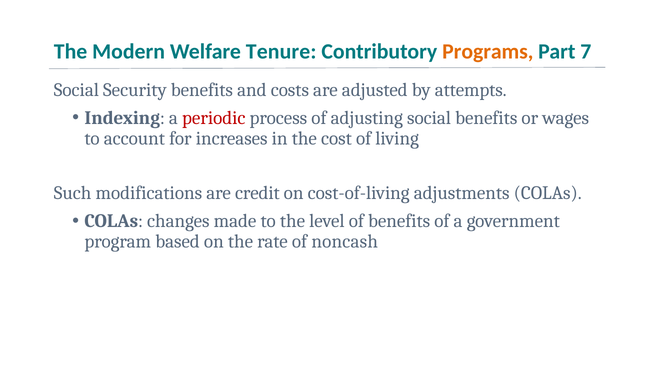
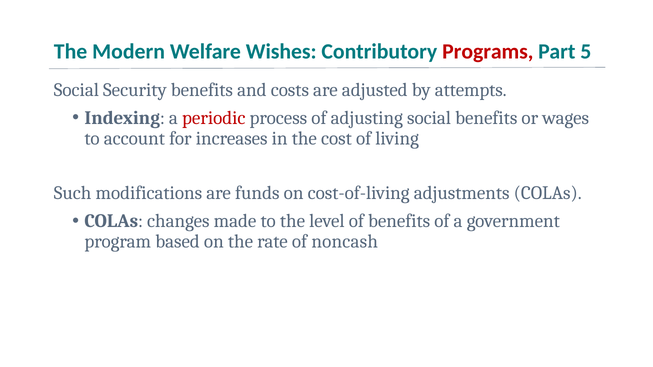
Tenure: Tenure -> Wishes (281, 52)
Programs colour: orange -> red (488, 52)
7: 7 -> 5 (586, 52)
credit: credit -> funds (257, 193)
